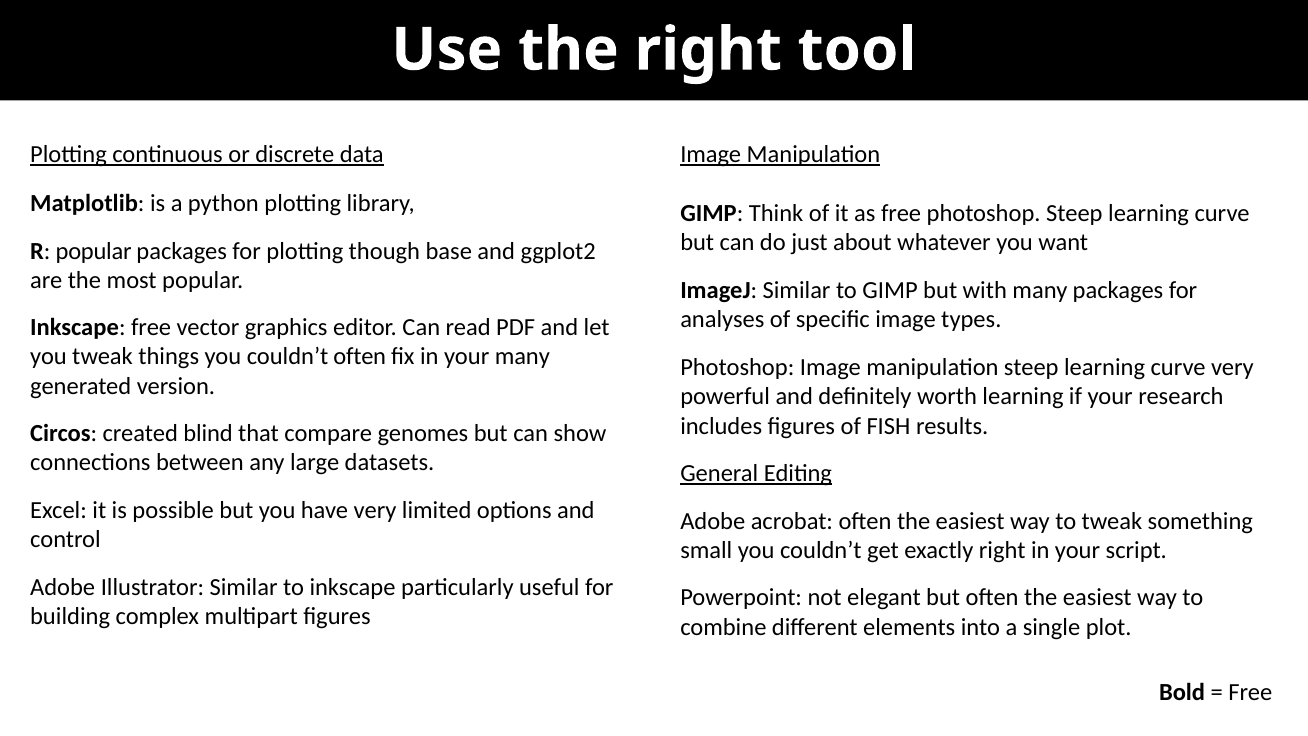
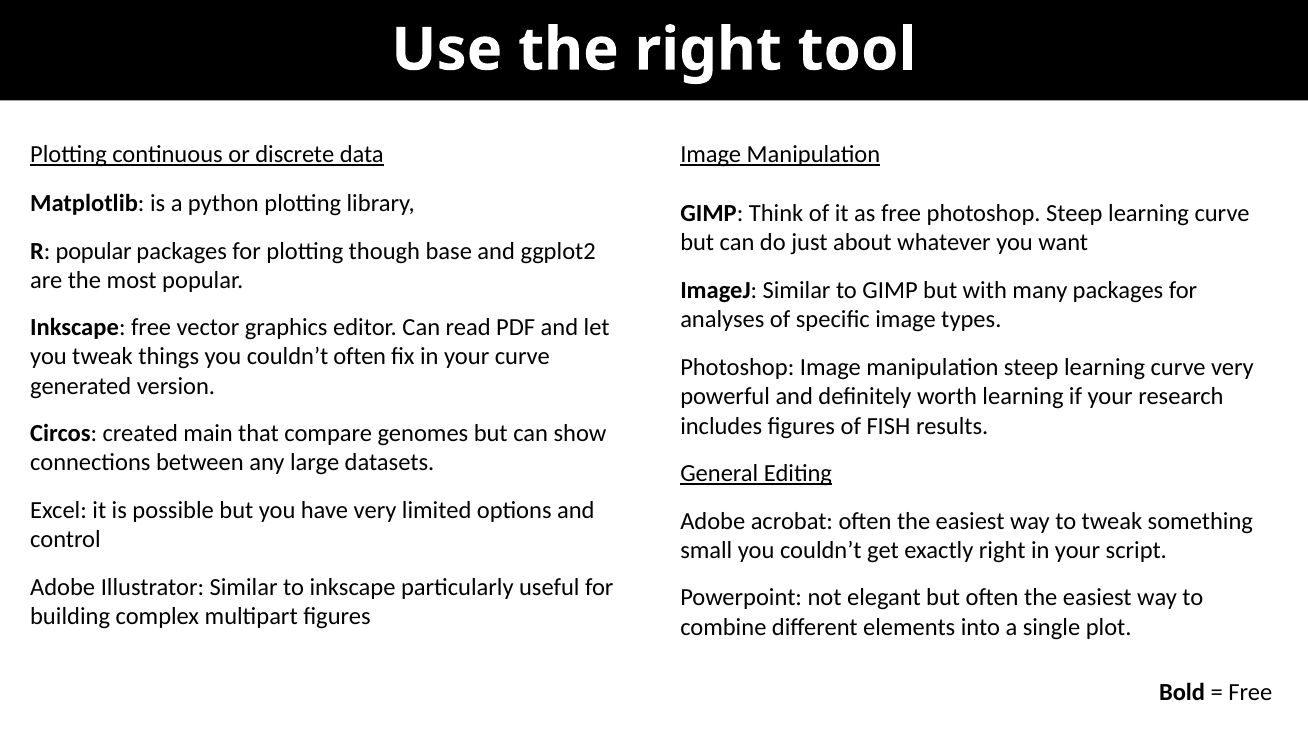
your many: many -> curve (522, 356)
blind: blind -> main (208, 433)
